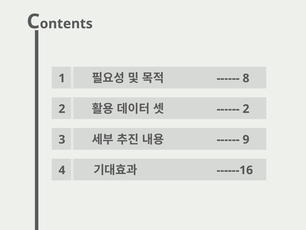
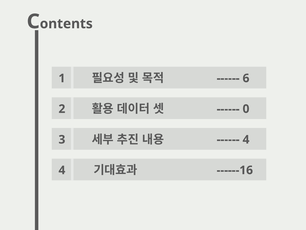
8: 8 -> 6 (246, 78)
2: 2 -> 0 (246, 109)
9: 9 -> 4 (246, 139)
